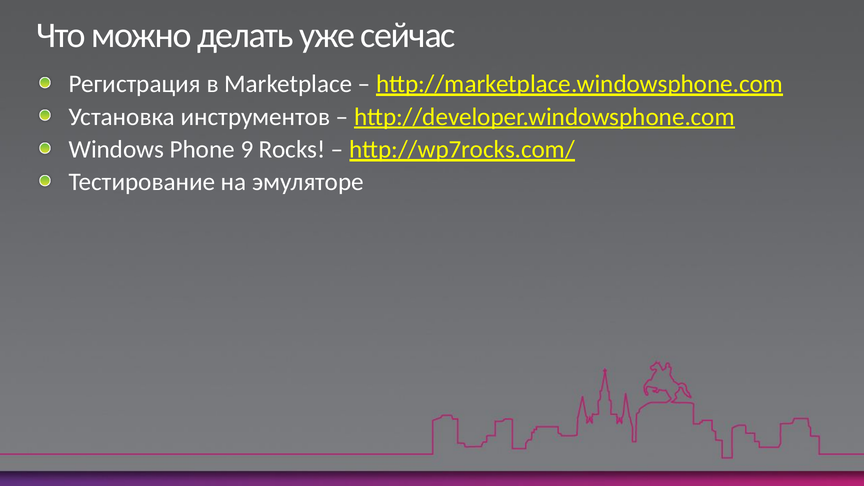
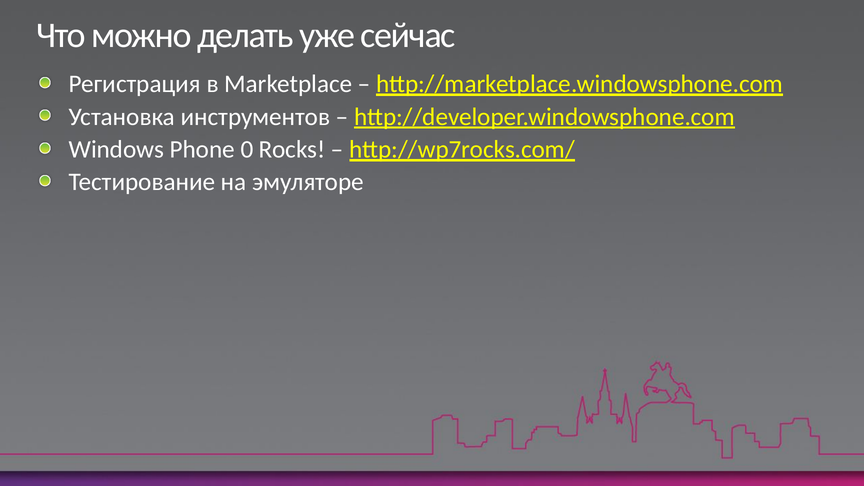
9: 9 -> 0 (247, 149)
